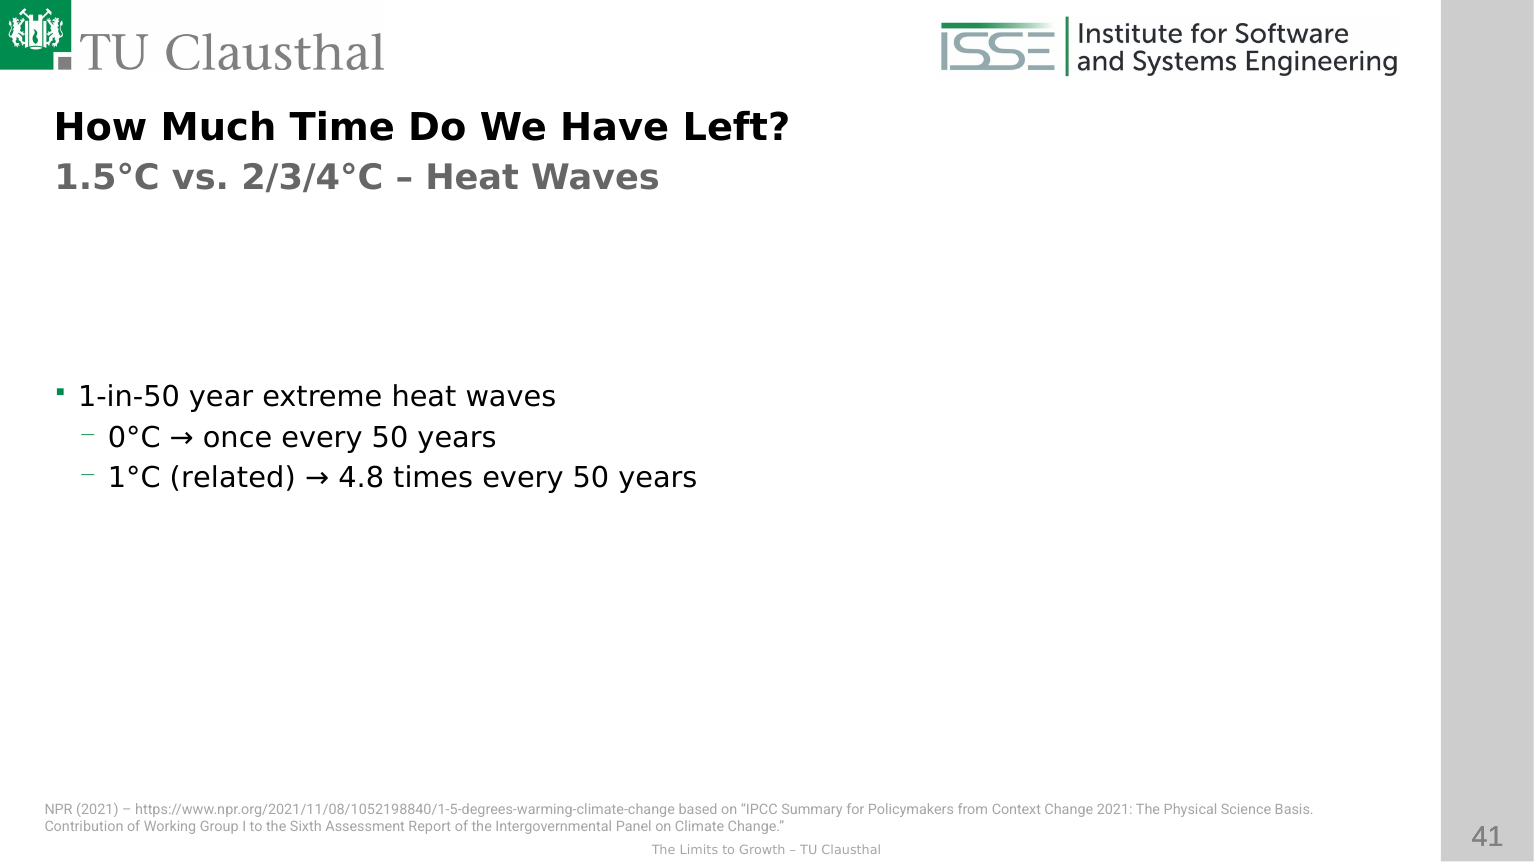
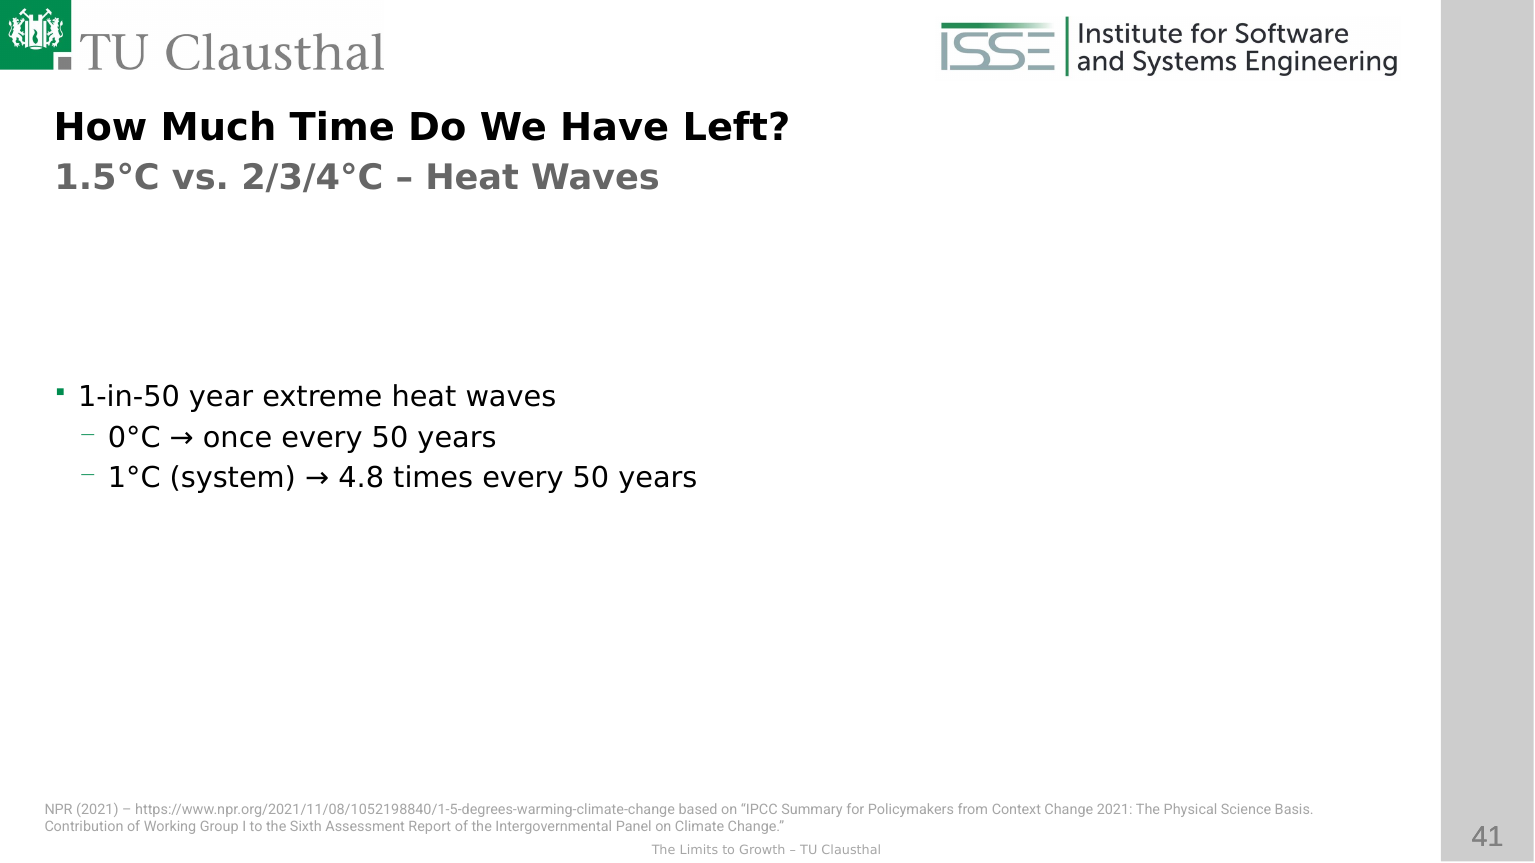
related: related -> system (233, 478)
